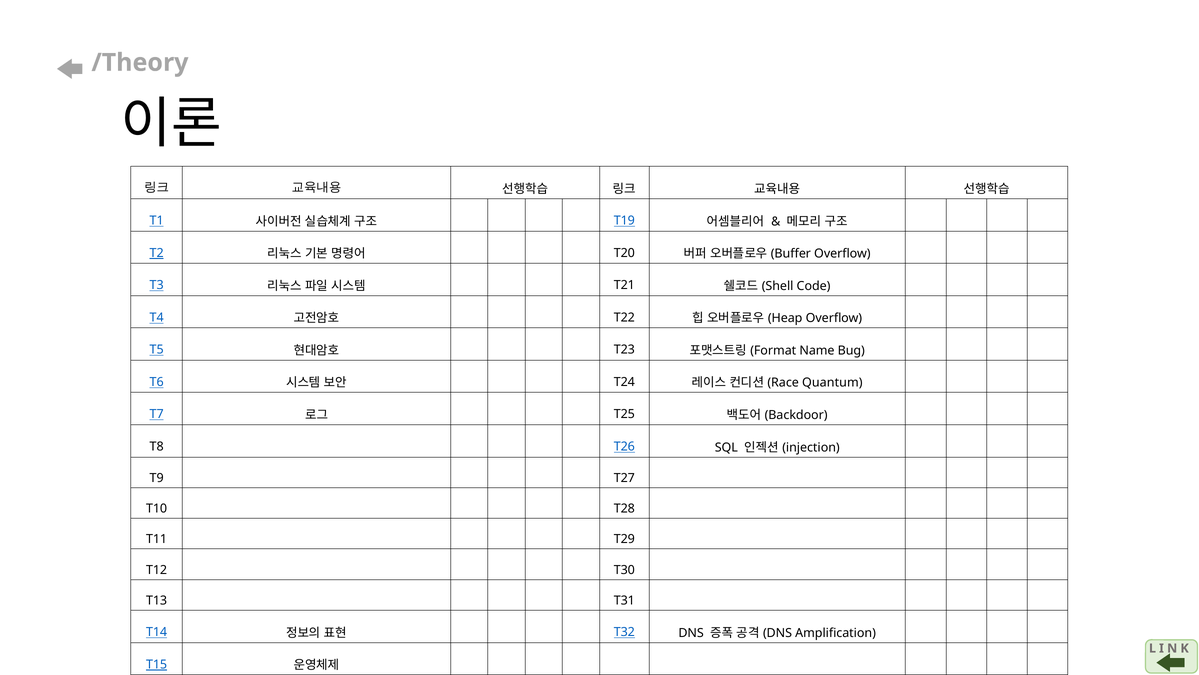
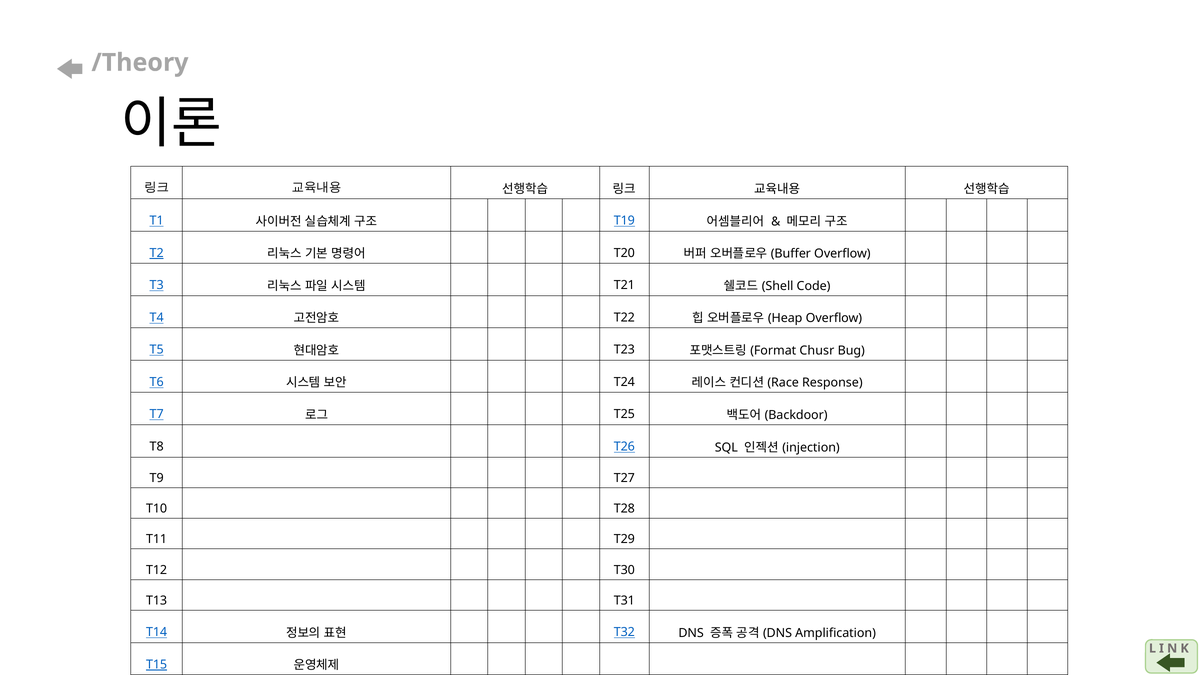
Name: Name -> Chusr (817, 350)
Quantum: Quantum -> Response (832, 383)
